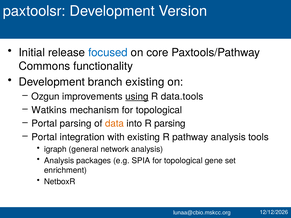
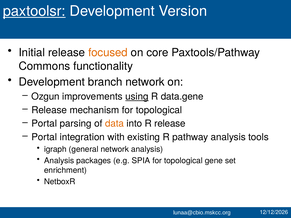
paxtoolsr underline: none -> present (34, 11)
focused colour: blue -> orange (108, 53)
branch existing: existing -> network (145, 82)
data.tools: data.tools -> data.gene (182, 97)
Watkins: Watkins -> Release (49, 110)
R parsing: parsing -> release (170, 124)
